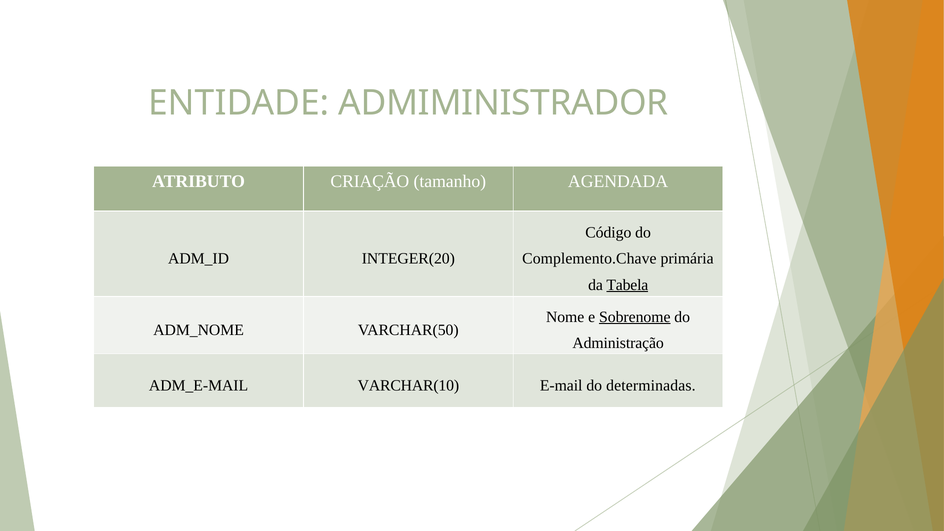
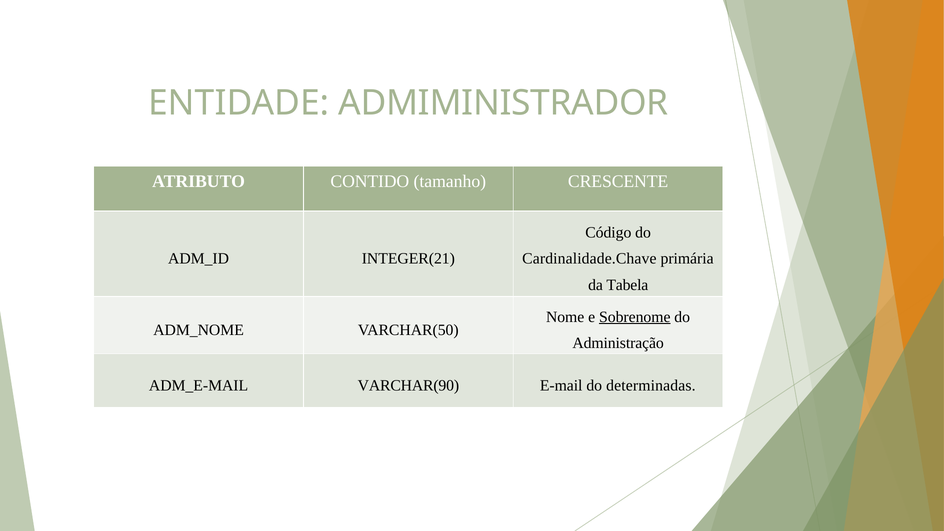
CRIAÇÃO: CRIAÇÃO -> CONTIDO (370, 181)
AGENDADA: AGENDADA -> CRESCENTE (618, 181)
INTEGER(20: INTEGER(20 -> INTEGER(21 (408, 259)
Complemento.Chave: Complemento.Chave -> Cardinalidade.Chave (589, 259)
Tabela underline: present -> none (627, 285)
VARCHAR(10: VARCHAR(10 -> VARCHAR(90 (408, 385)
